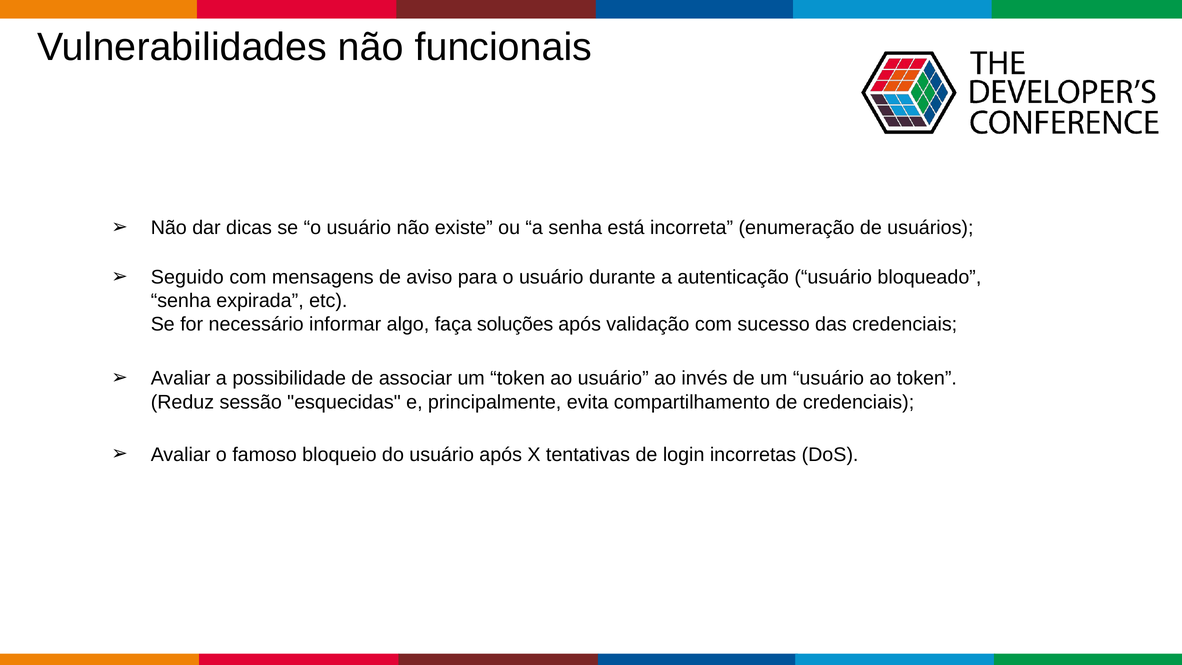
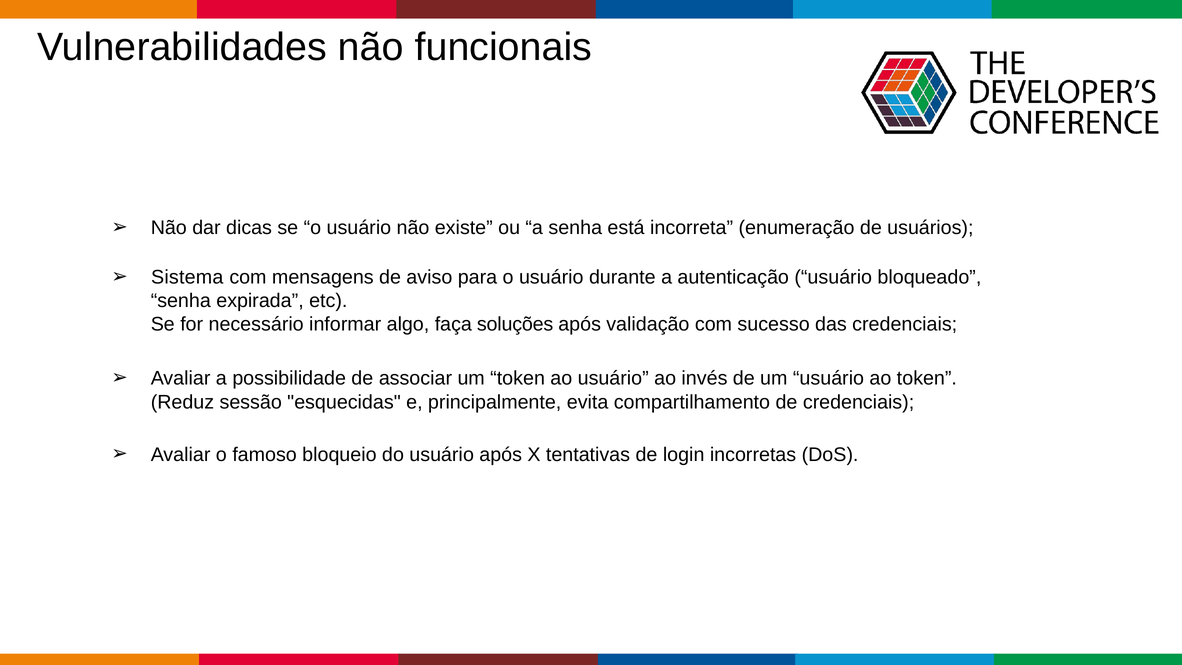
Seguido: Seguido -> Sistema (187, 277)
